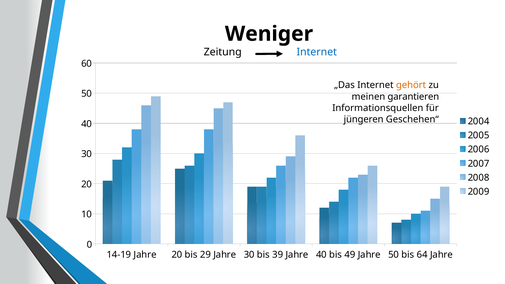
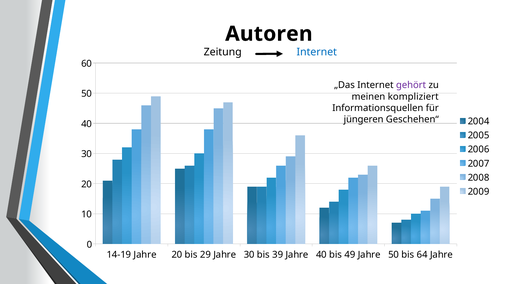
Weniger: Weniger -> Autoren (269, 34)
gehört colour: orange -> purple (411, 85)
garantieren: garantieren -> kompliziert (413, 97)
